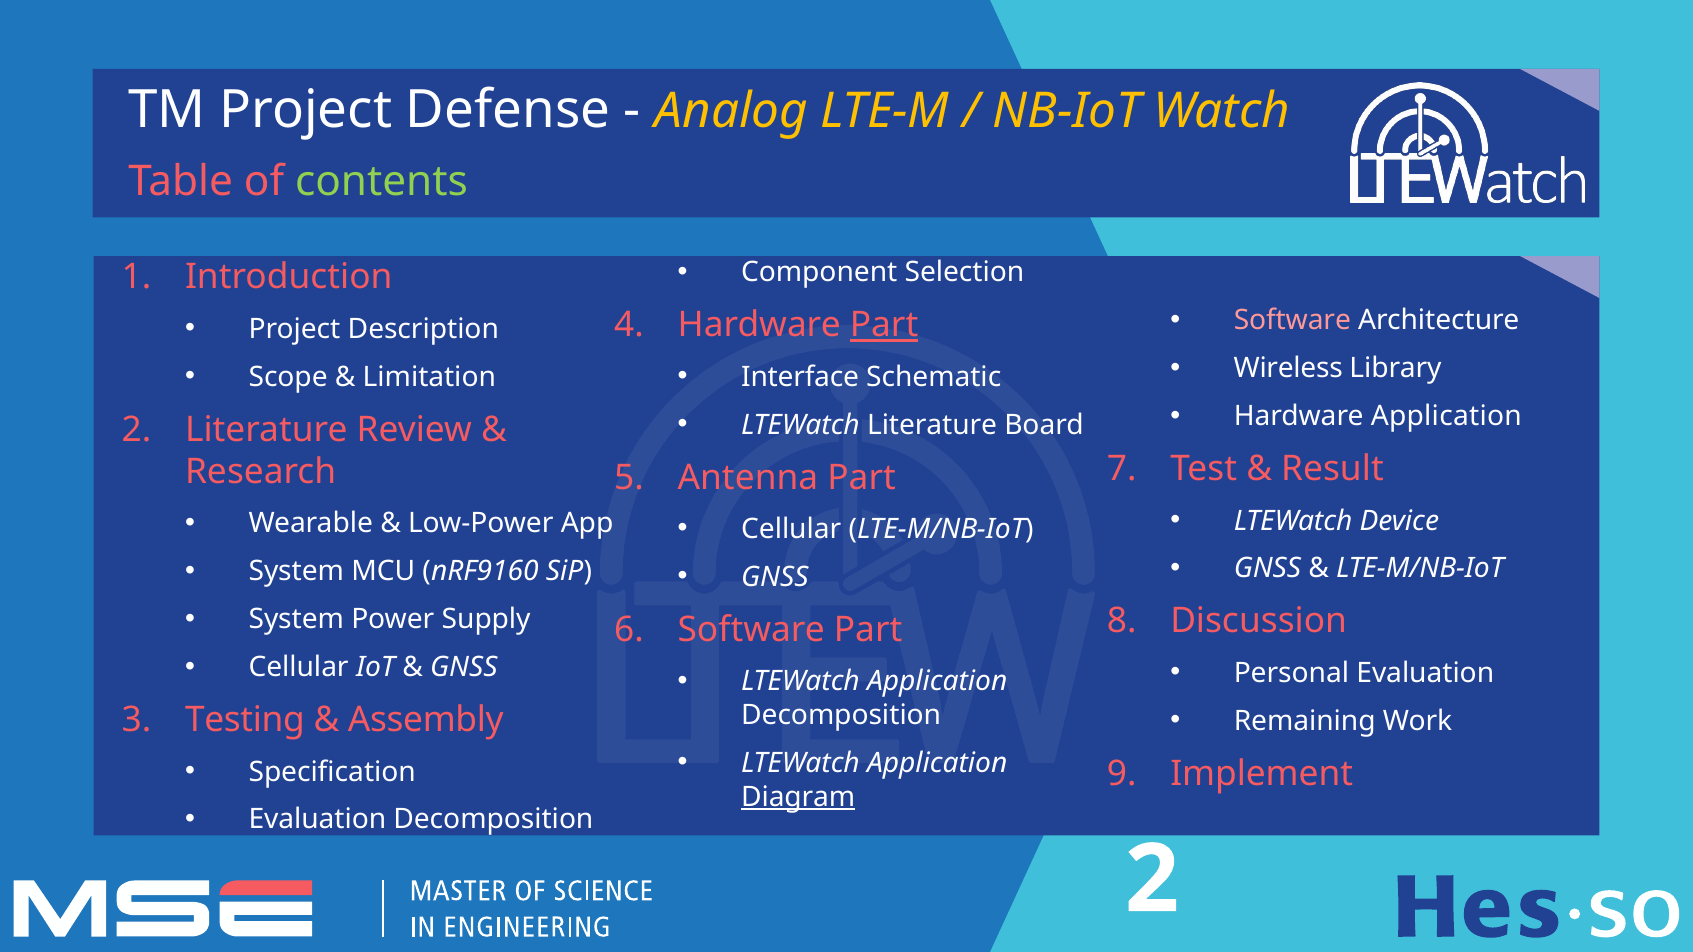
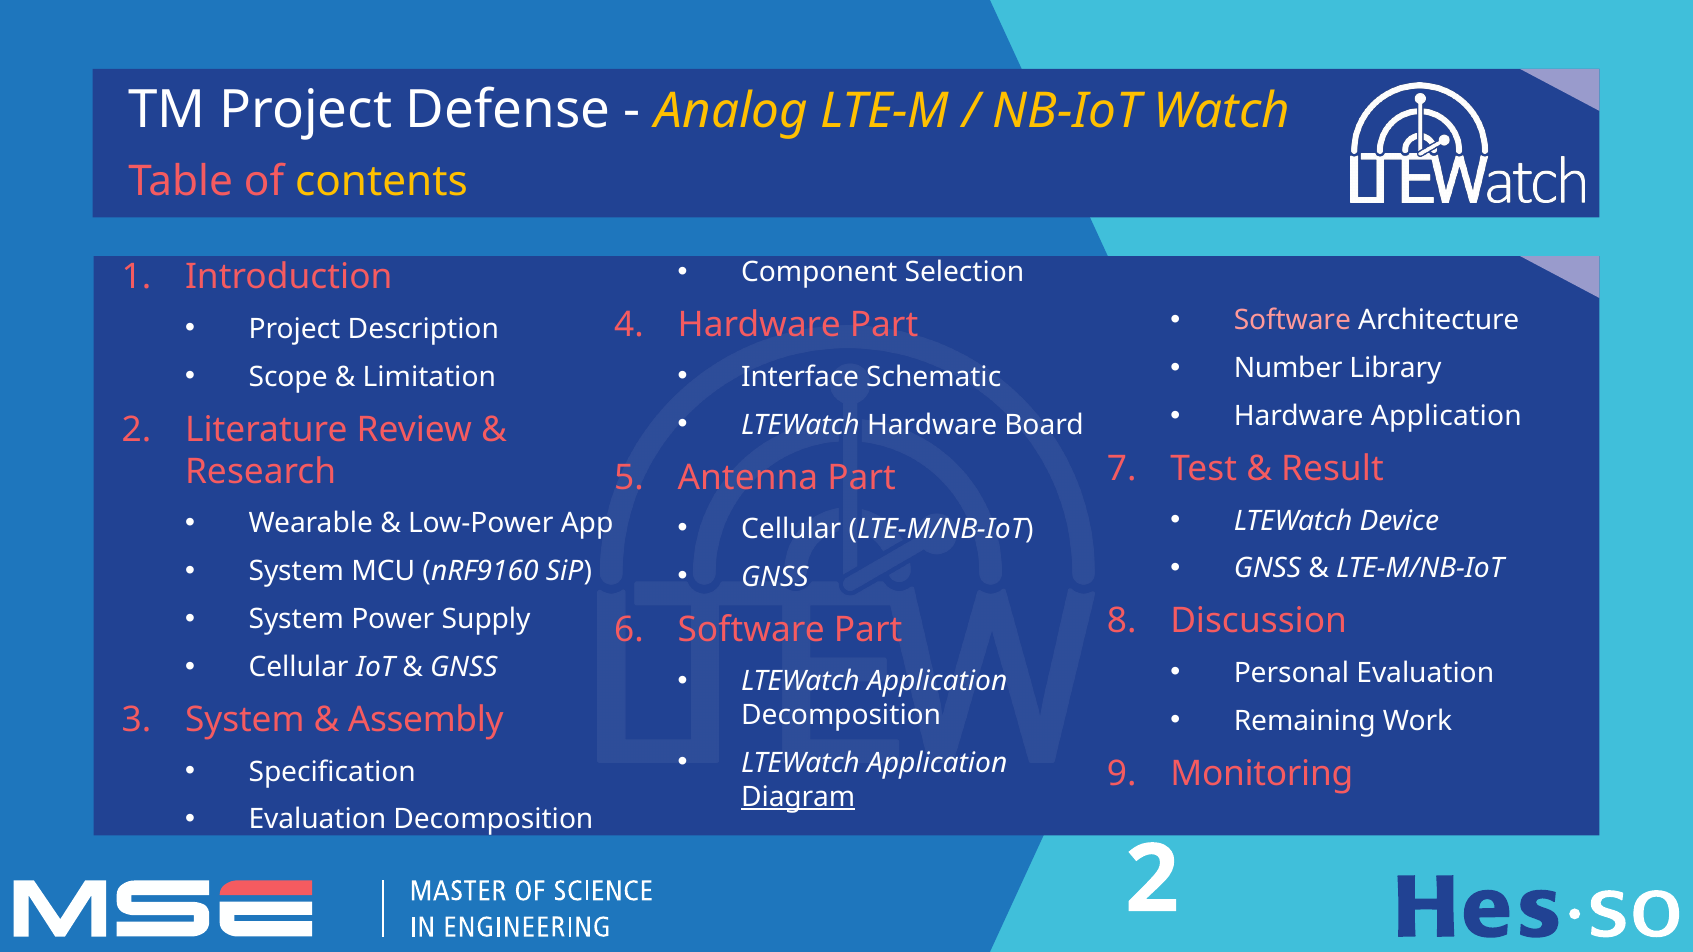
contents colour: light green -> yellow (382, 182)
Part underline: present -> none (884, 325)
Wireless: Wireless -> Number (1288, 369)
LTEWatch Literature: Literature -> Hardware (932, 425)
Testing: Testing -> System (245, 720)
Implement: Implement -> Monitoring (1262, 774)
